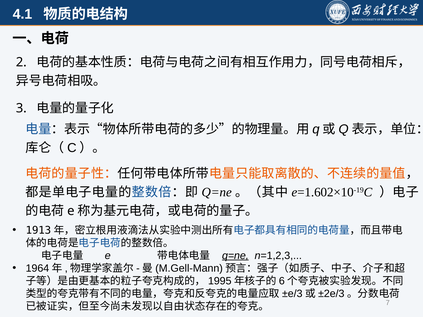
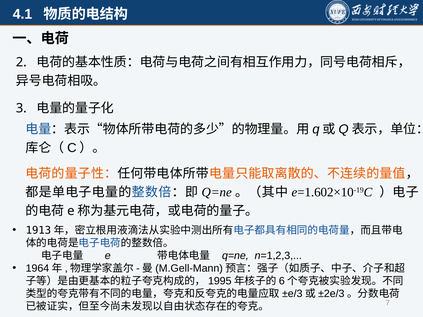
q=ne underline: present -> none (235, 256)
